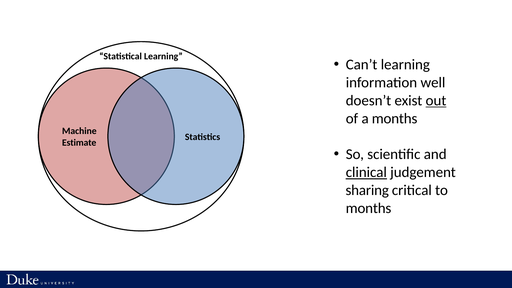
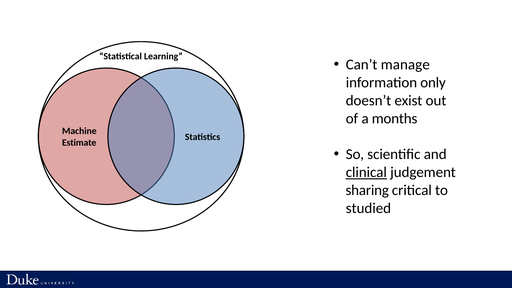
Can’t learning: learning -> manage (405, 65)
well: well -> only (433, 83)
out underline: present -> none (436, 101)
months: months -> studied (368, 208)
